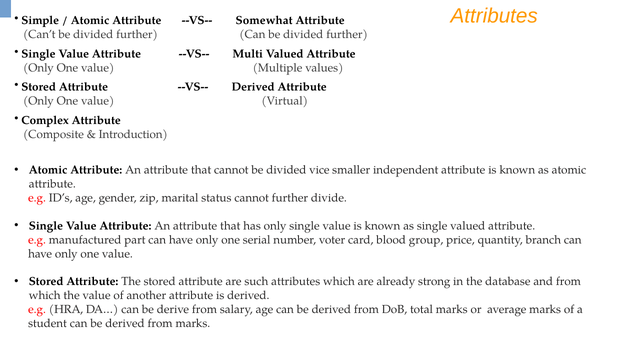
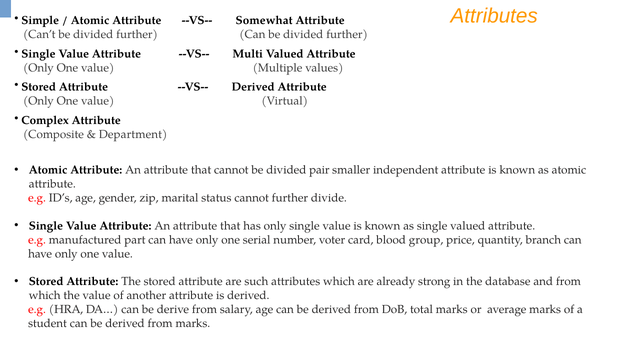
Introduction: Introduction -> Department (133, 134)
vice: vice -> pair (319, 170)
